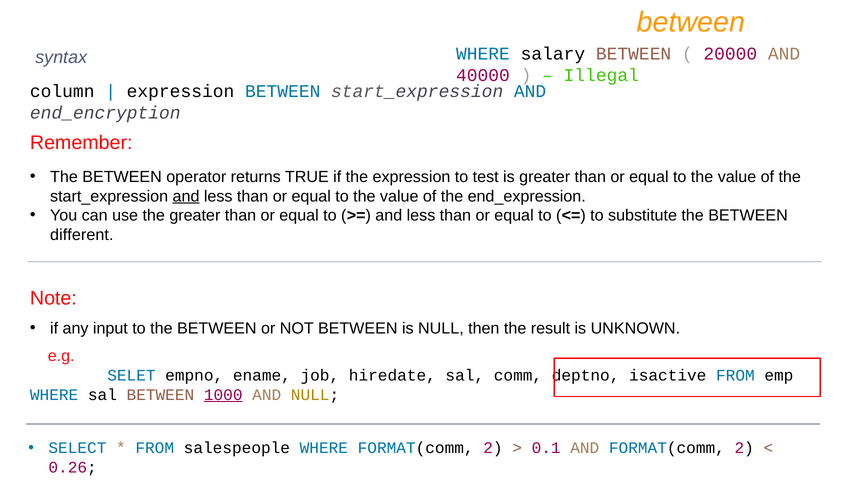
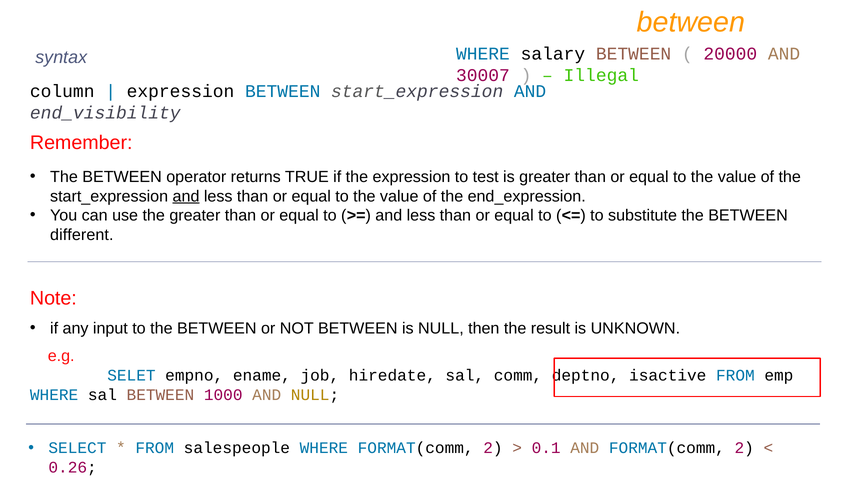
40000: 40000 -> 30007 (483, 75)
end_encryption: end_encryption -> end_visibility (105, 113)
1000 underline: present -> none (223, 395)
